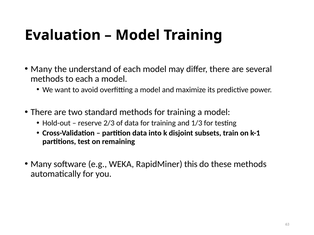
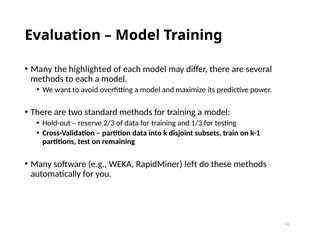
understand: understand -> highlighted (90, 69)
this: this -> left (191, 164)
